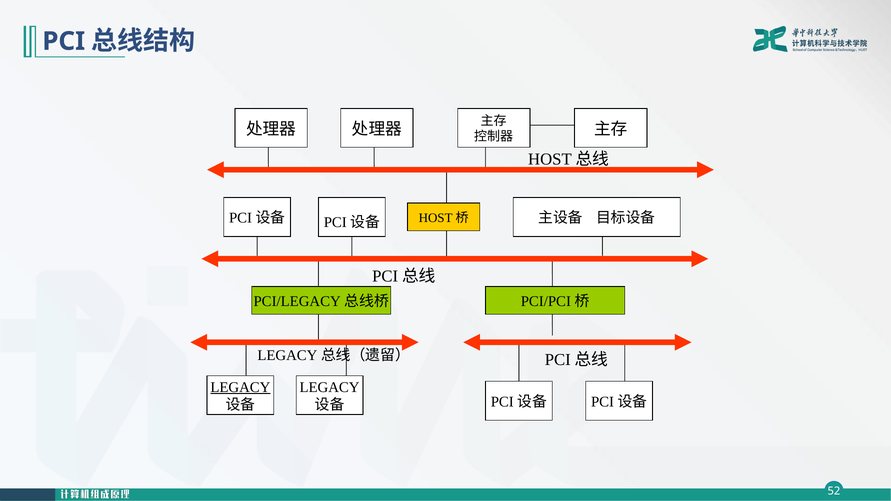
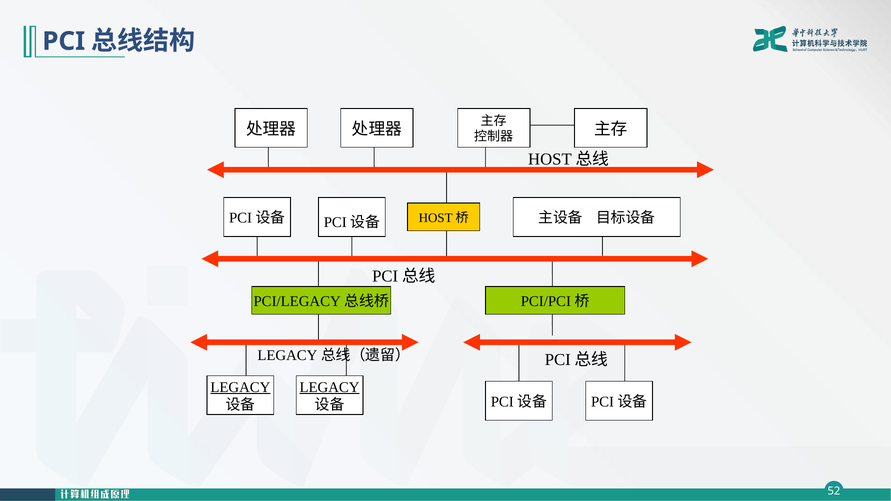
LEGACY underline: none -> present (330, 387)
